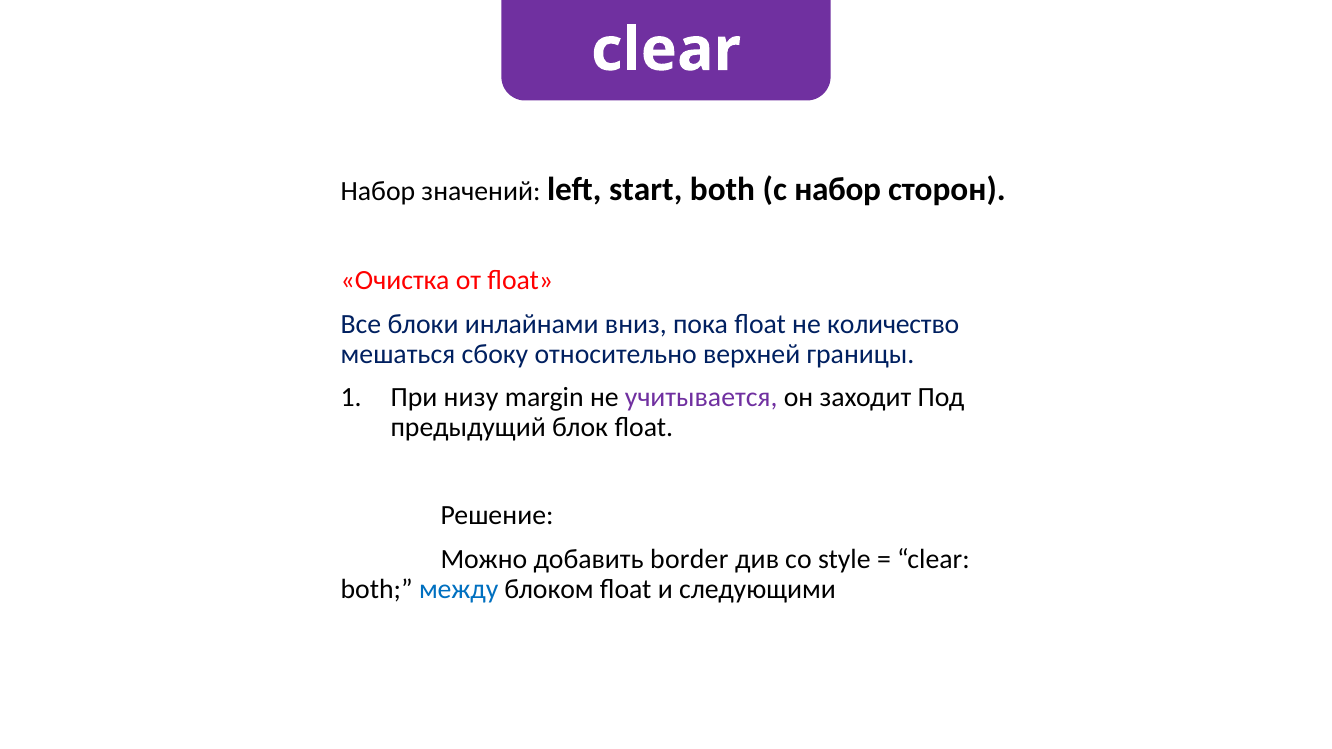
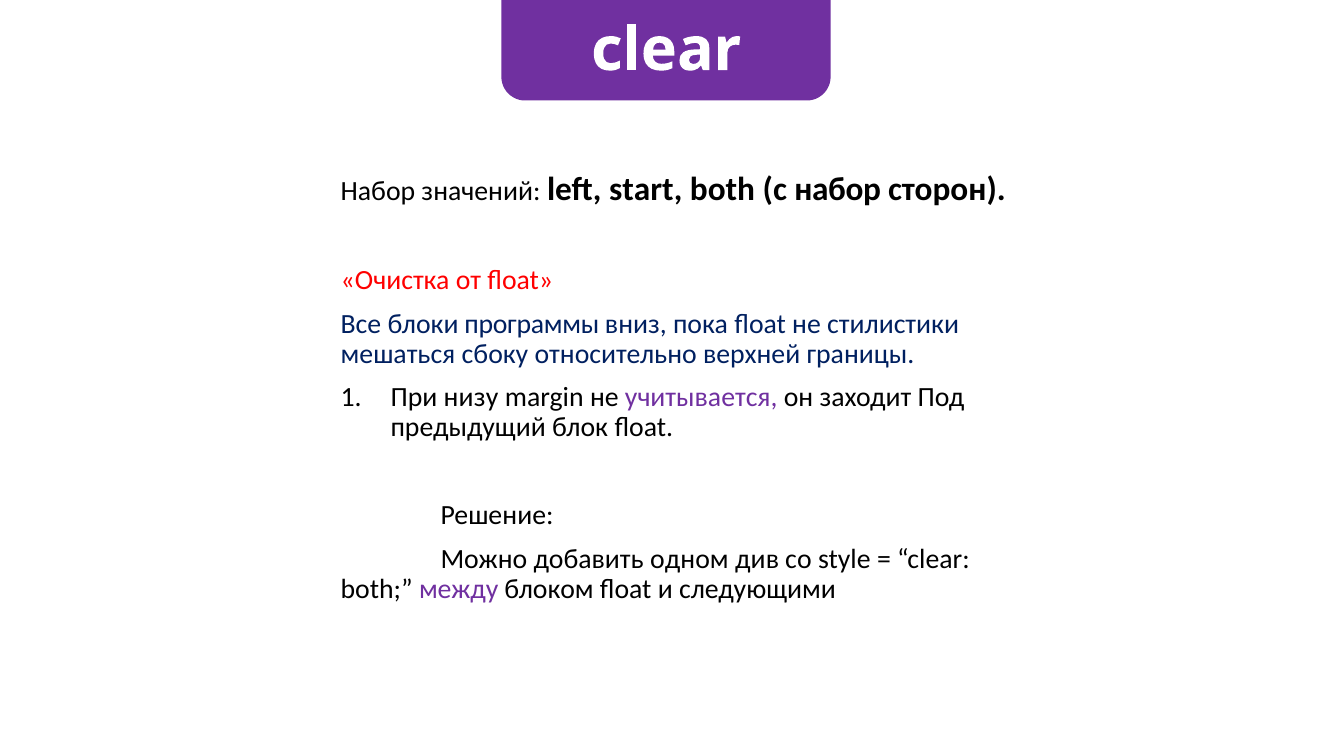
инлайнами: инлайнами -> программы (532, 324)
количество: количество -> стилистики (893, 324)
border: border -> одном (689, 560)
между colour: blue -> purple (459, 590)
